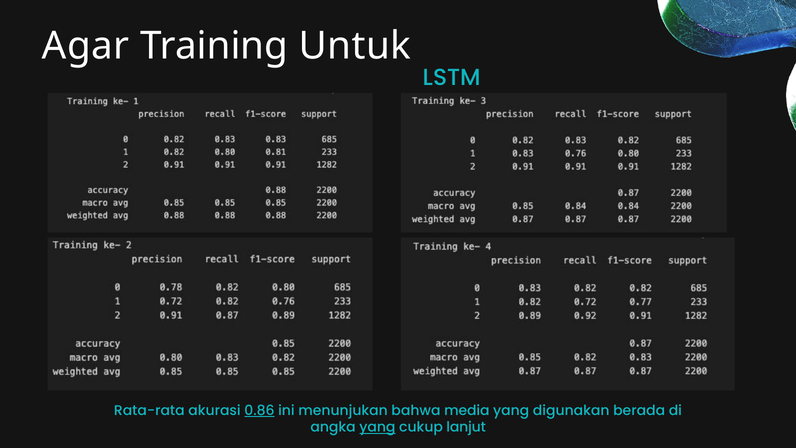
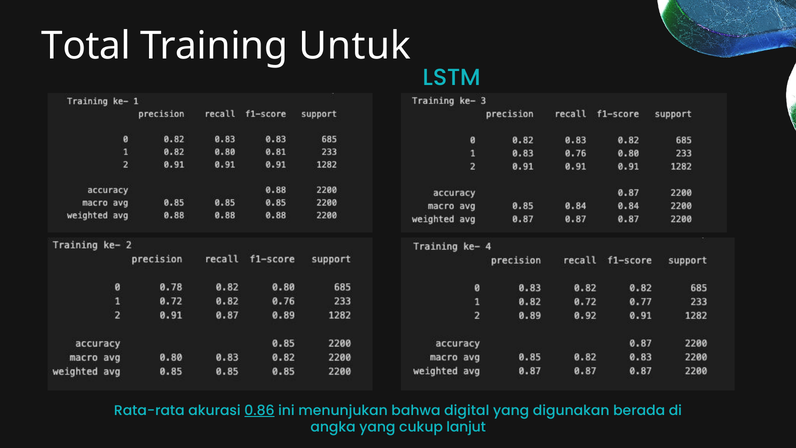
Agar: Agar -> Total (86, 46)
media: media -> digital (467, 410)
yang underline: present -> none (377, 427)
